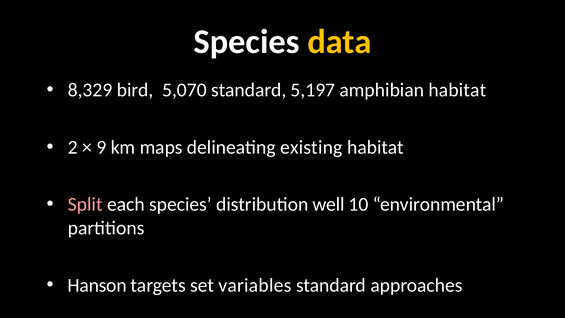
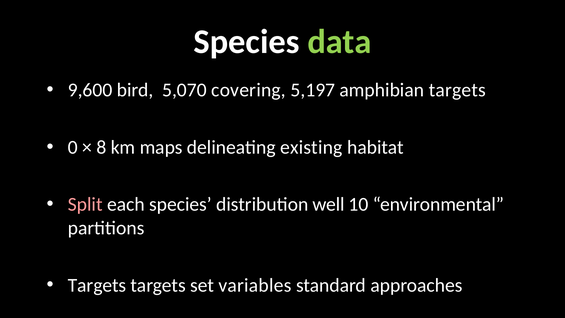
data colour: yellow -> light green (339, 42)
8,329: 8,329 -> 9,600 (90, 90)
5,070 standard: standard -> covering (249, 90)
amphibian habitat: habitat -> targets (457, 90)
2: 2 -> 0 (73, 147)
9: 9 -> 8 (101, 147)
Hanson: Hanson -> Targets (97, 285)
